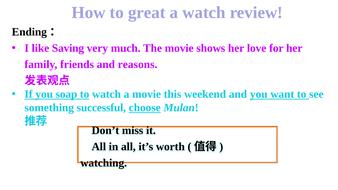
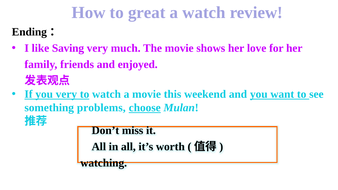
reasons: reasons -> enjoyed (138, 64)
you soap: soap -> very (66, 94)
successful: successful -> problems (101, 108)
